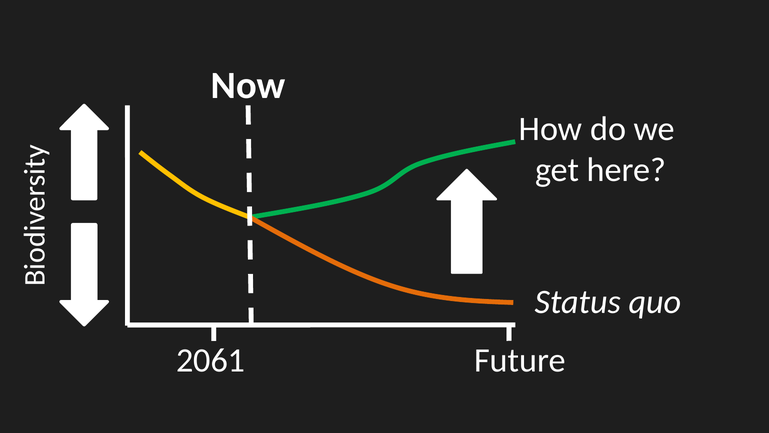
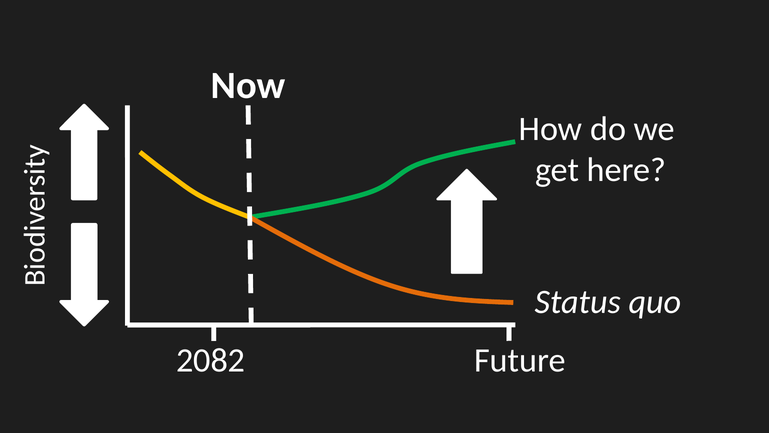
2061: 2061 -> 2082 (211, 360)
